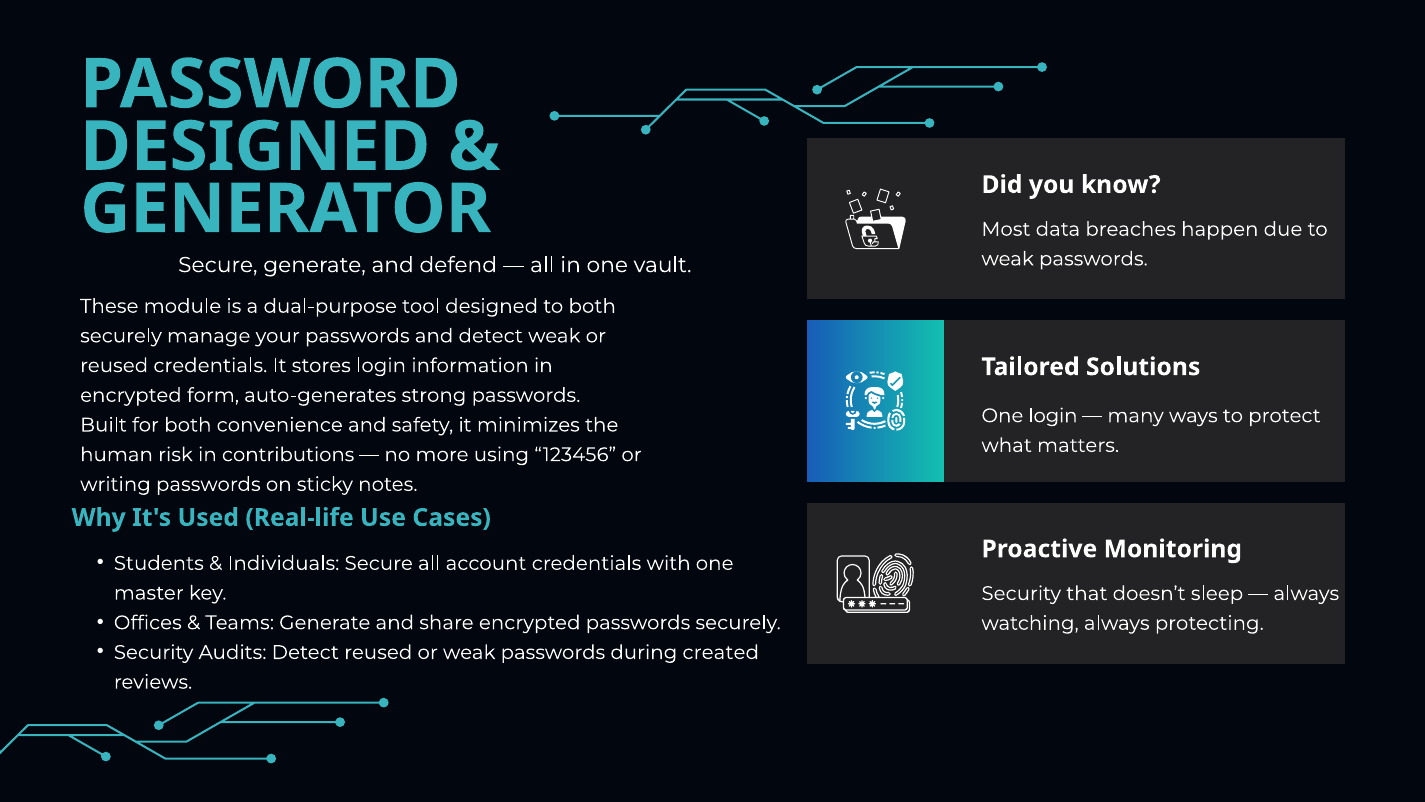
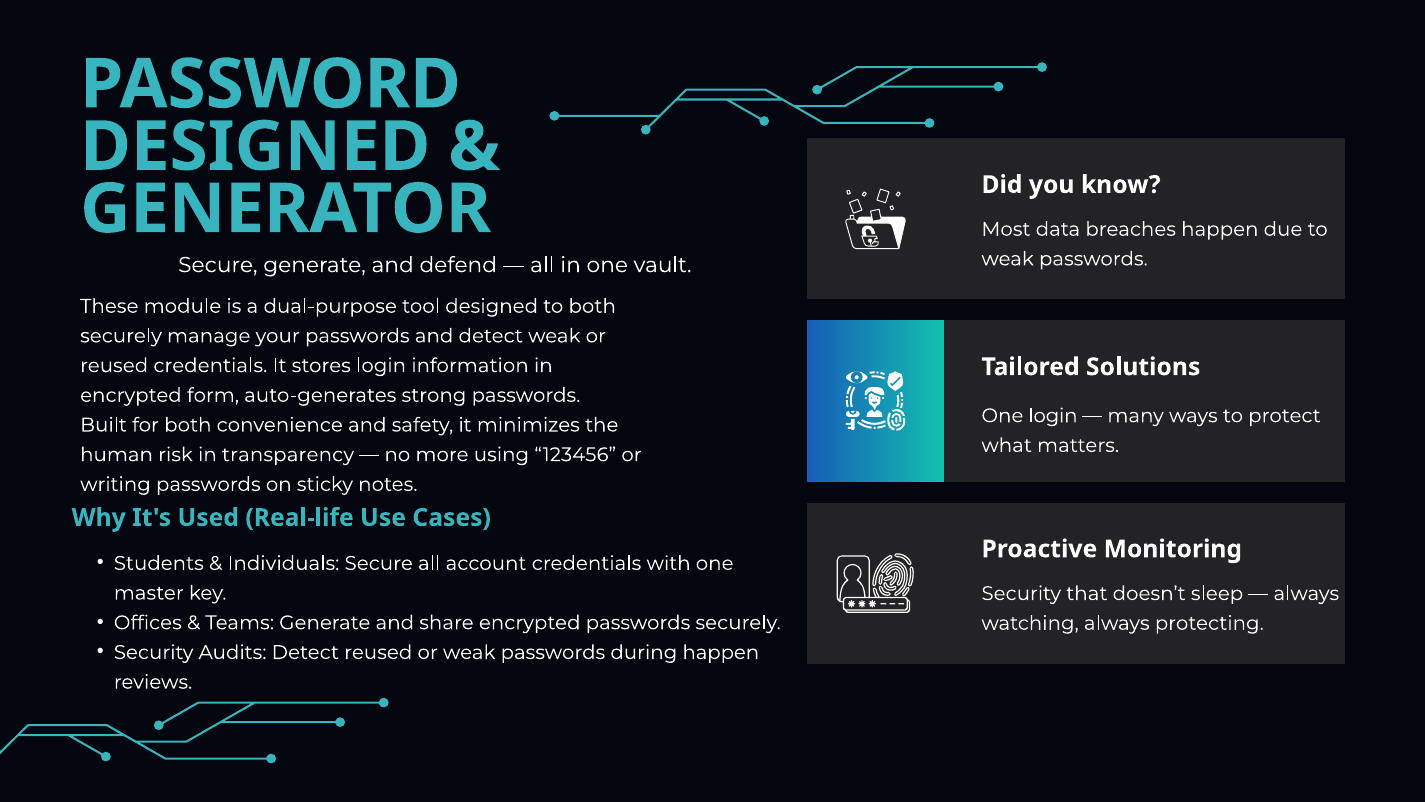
contributions: contributions -> transparency (288, 454)
during created: created -> happen (721, 652)
